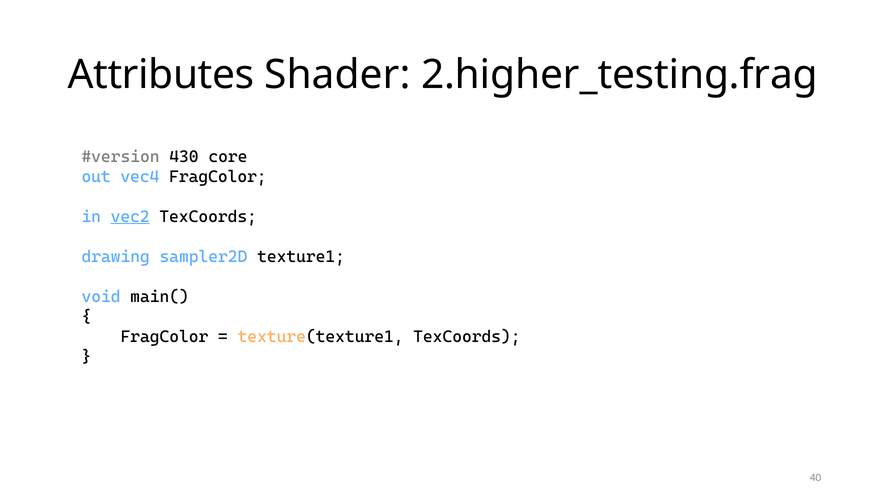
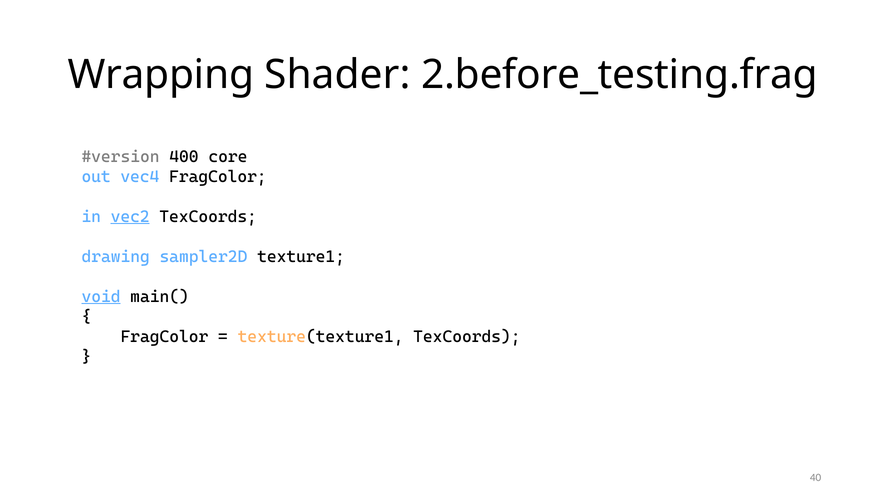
Attributes: Attributes -> Wrapping (161, 75)
2.higher_testing.frag: 2.higher_testing.frag -> 2.before_testing.frag (619, 75)
430: 430 -> 400 (184, 157)
void underline: none -> present (101, 297)
